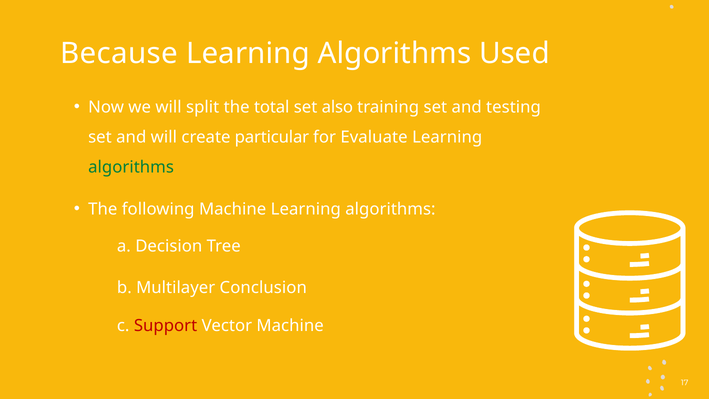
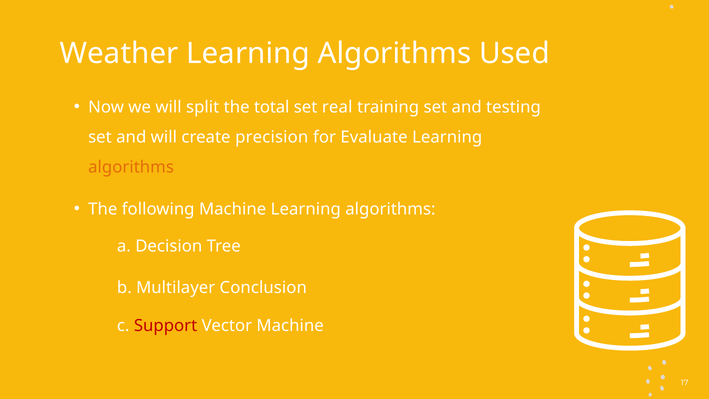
Because: Because -> Weather (119, 54)
also: also -> real (337, 107)
particular: particular -> precision (272, 137)
algorithms colour: green -> orange (131, 167)
